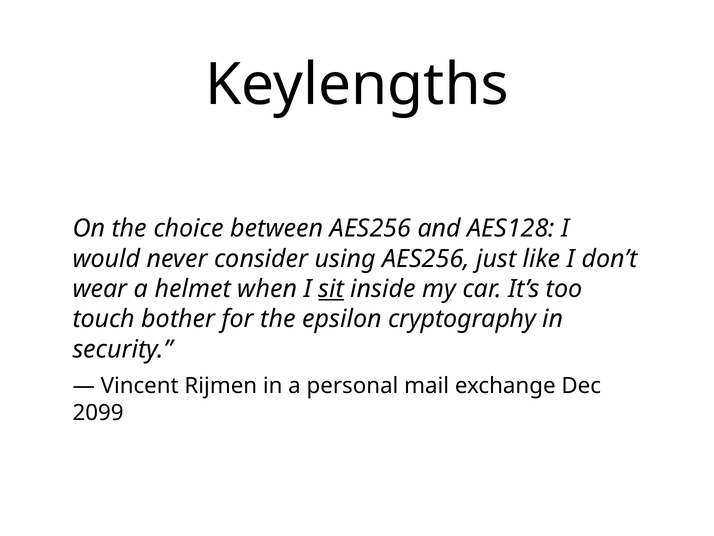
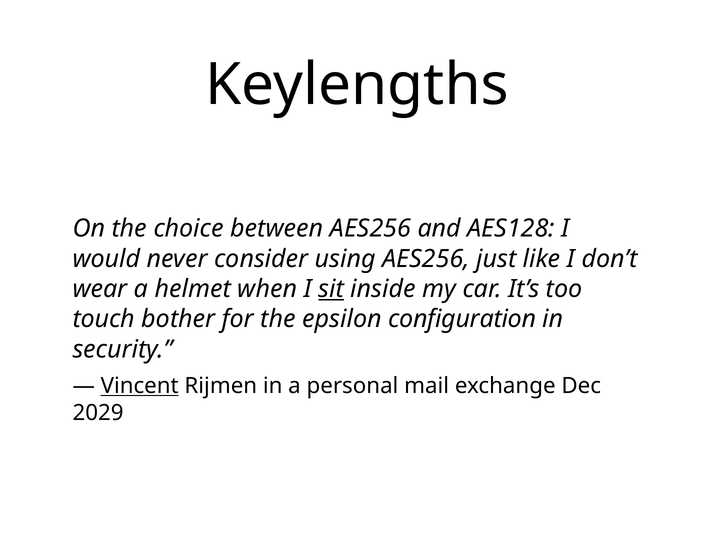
cryptography: cryptography -> configuration (462, 319)
Vincent underline: none -> present (140, 386)
2099: 2099 -> 2029 (98, 412)
